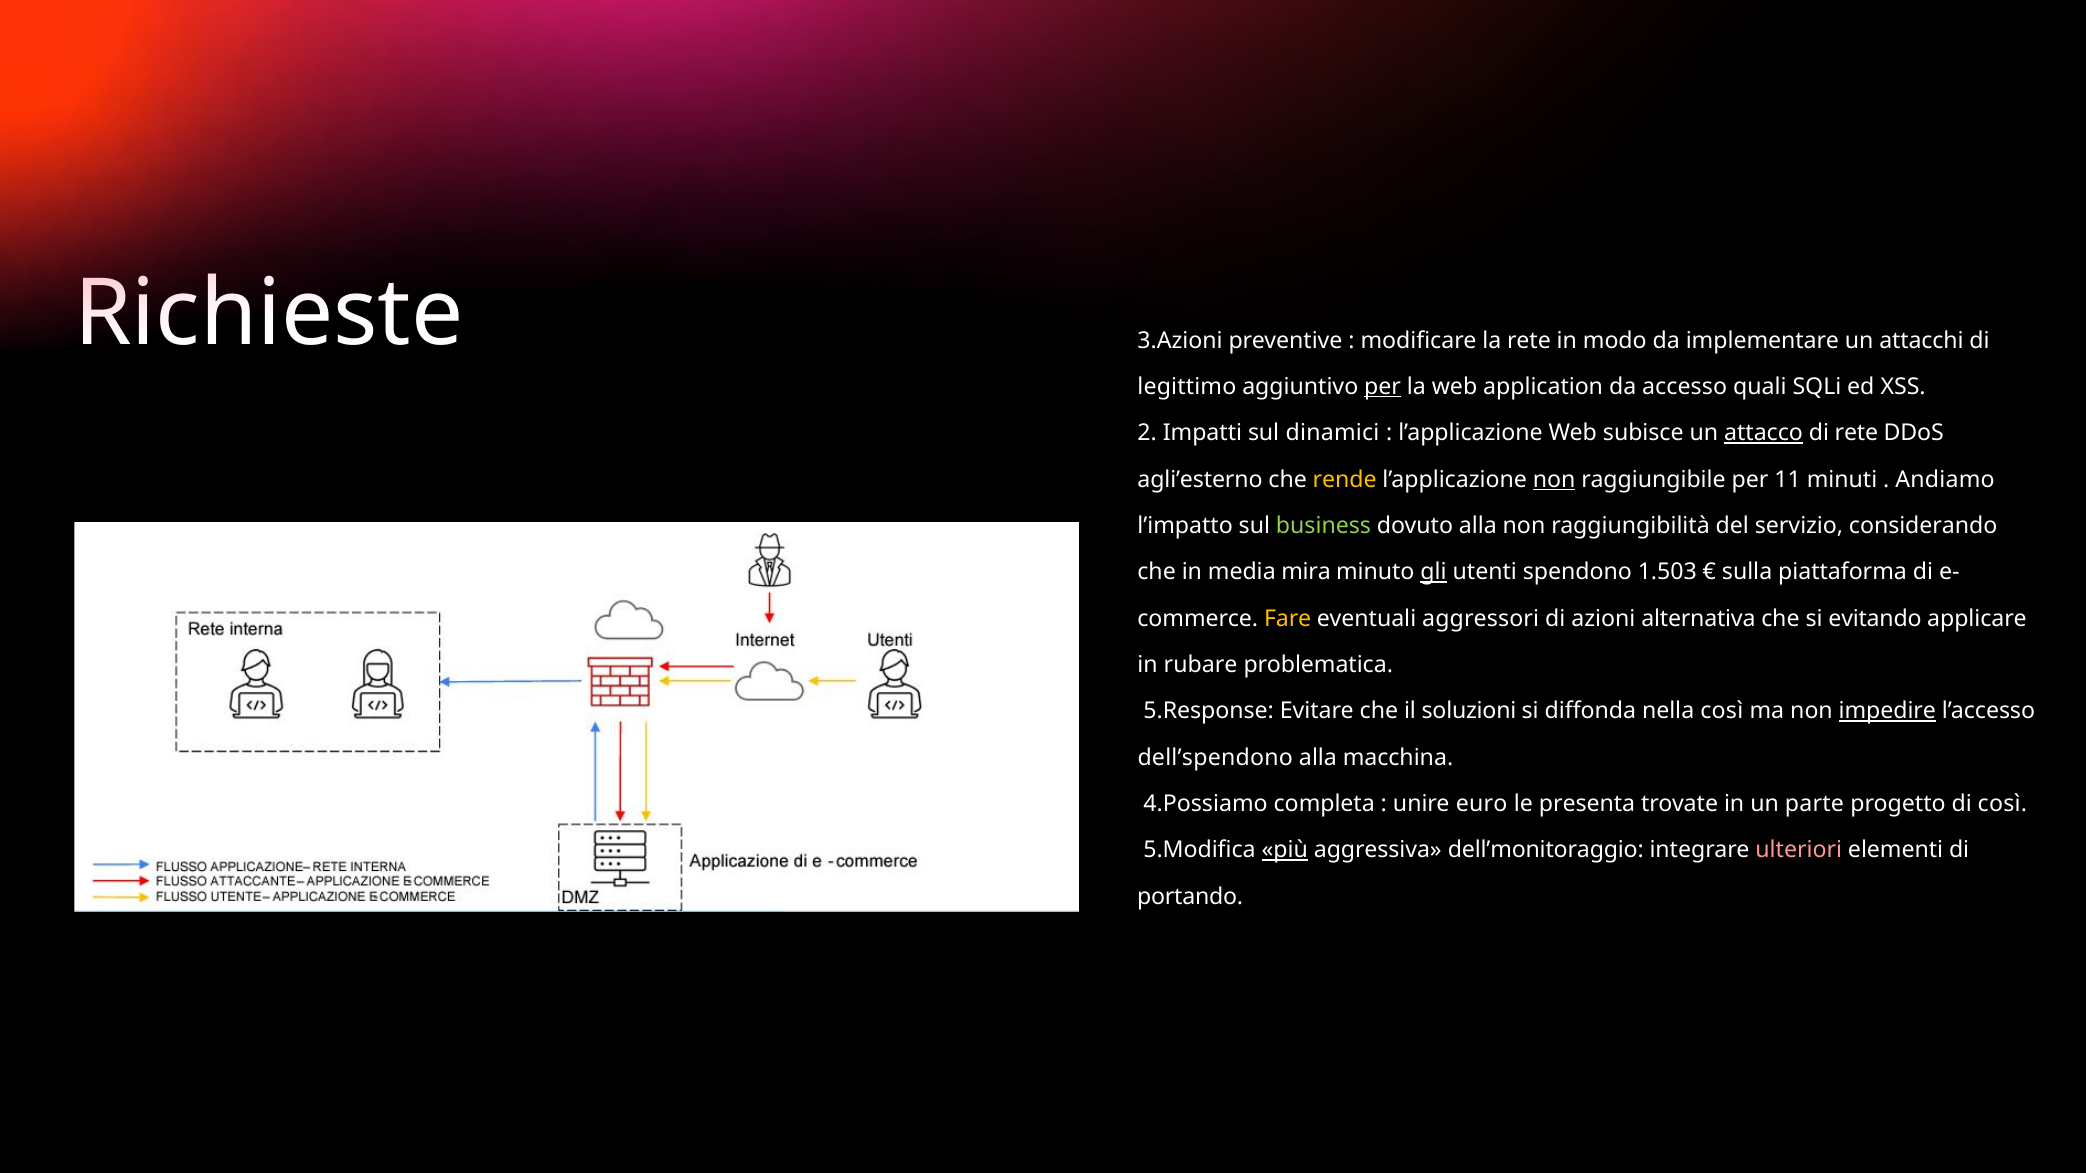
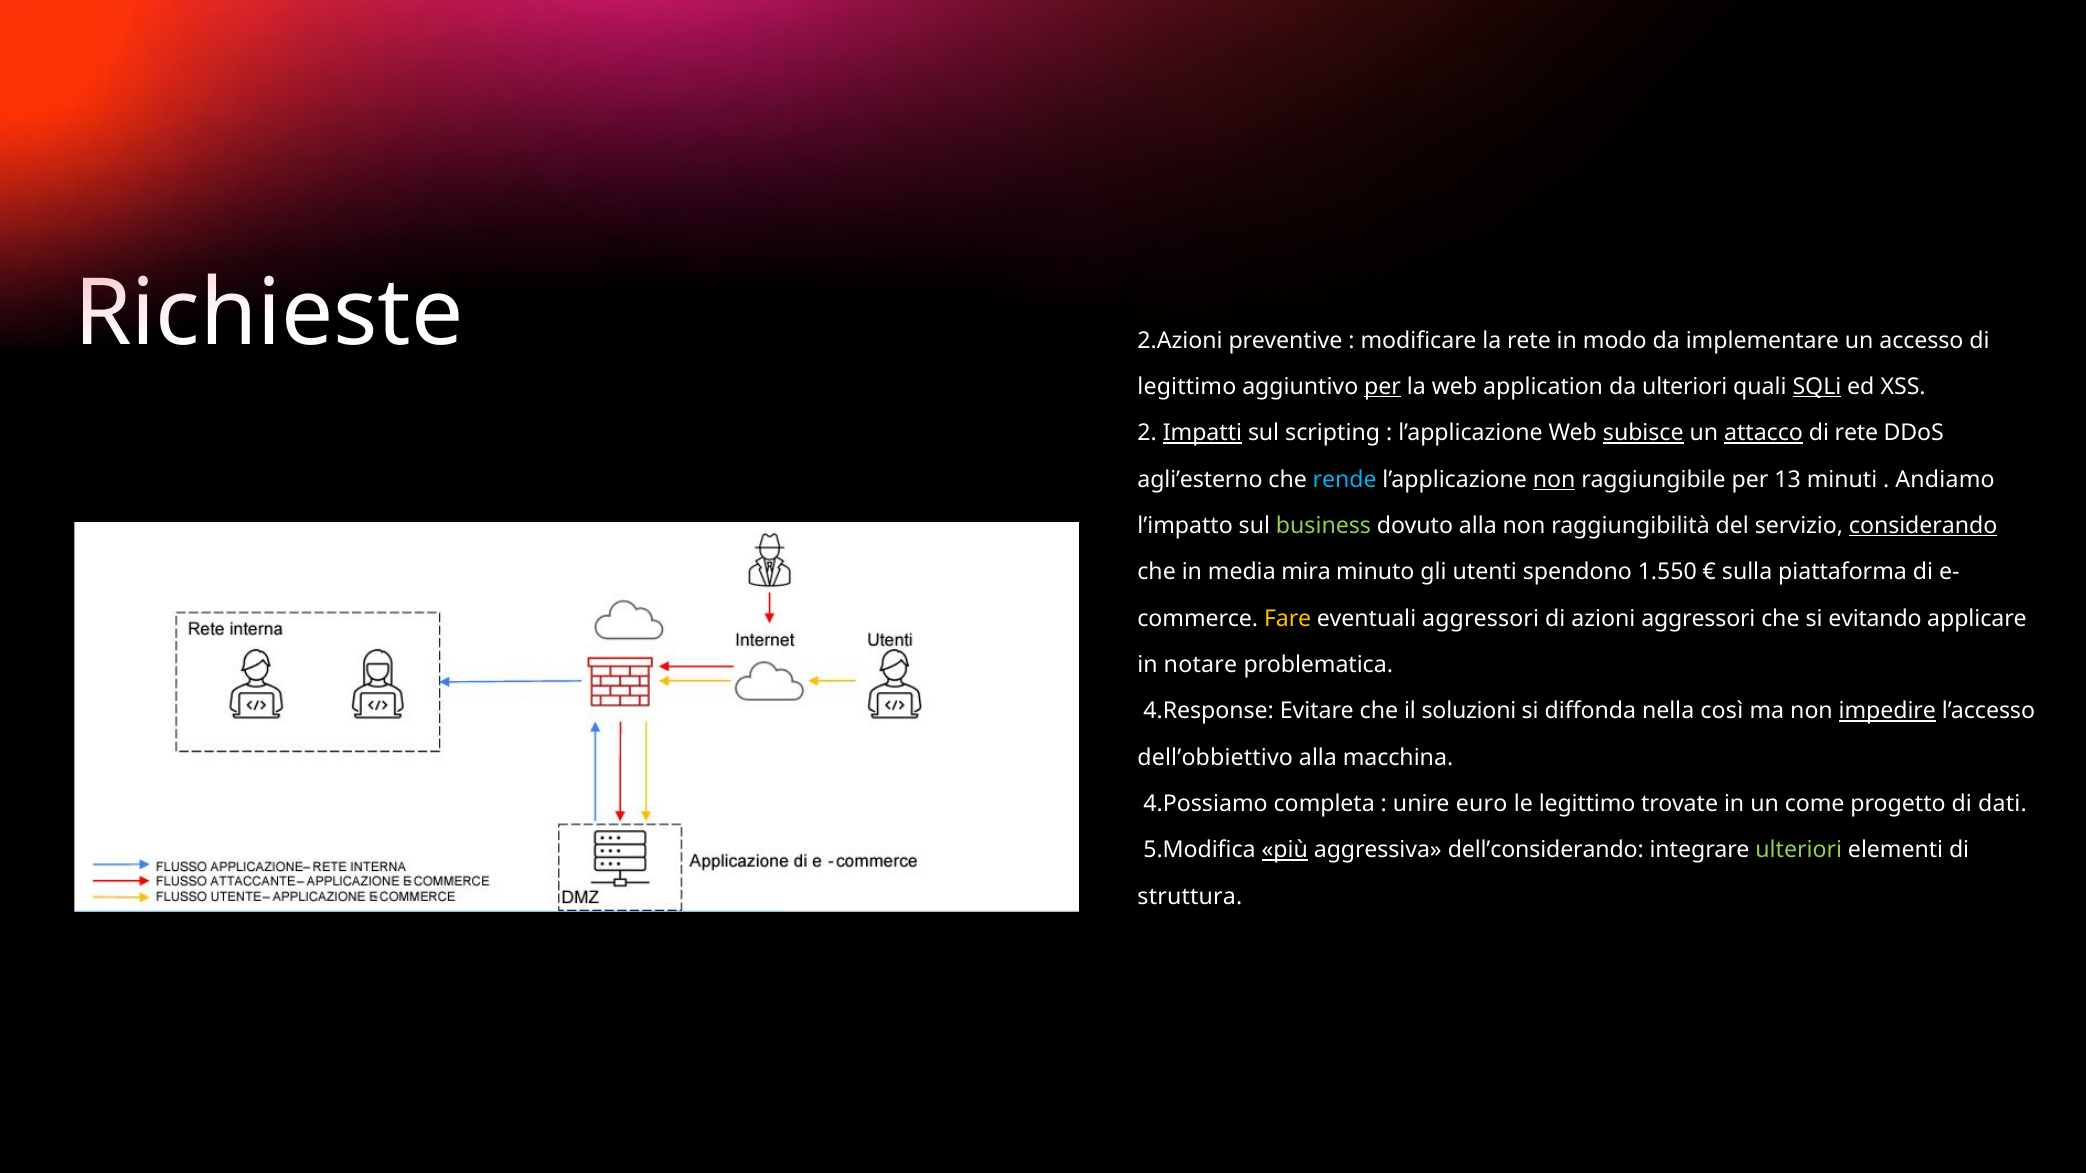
3.Azioni: 3.Azioni -> 2.Azioni (1180, 341)
attacchi: attacchi -> accesso (1921, 341)
da accesso: accesso -> ulteriori (1685, 387)
SQLi underline: none -> present (1817, 387)
Impatti underline: none -> present (1202, 433)
dinamici: dinamici -> scripting (1333, 433)
subisce underline: none -> present (1643, 433)
rende colour: yellow -> light blue (1345, 480)
11: 11 -> 13 (1788, 480)
considerando underline: none -> present (1923, 526)
gli underline: present -> none (1433, 572)
1.503: 1.503 -> 1.550 (1667, 572)
azioni alternativa: alternativa -> aggressori (1698, 619)
rubare: rubare -> notare (1200, 665)
5.Response: 5.Response -> 4.Response (1209, 711)
dell’spendono: dell’spendono -> dell’obbiettivo (1215, 758)
le presenta: presenta -> legittimo (1587, 804)
parte: parte -> come (1815, 804)
di così: così -> dati (2002, 804)
dell’monitoraggio: dell’monitoraggio -> dell’considerando (1546, 850)
ulteriori colour: pink -> light green (1799, 850)
portando: portando -> struttura (1190, 897)
